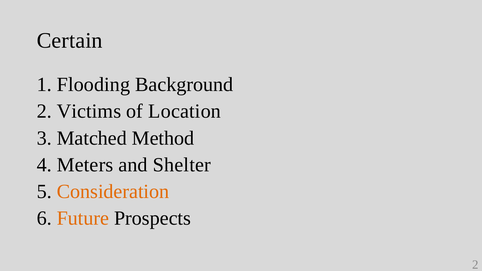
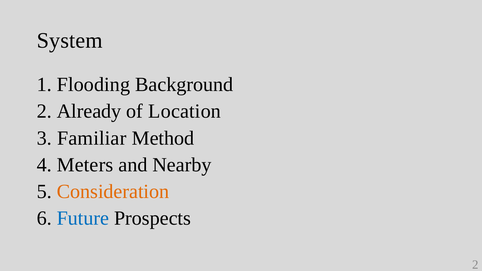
Certain: Certain -> System (70, 40)
Victims: Victims -> Already (89, 111)
Matched: Matched -> Familiar (92, 138)
Shelter: Shelter -> Nearby (182, 165)
Future colour: orange -> blue (83, 218)
